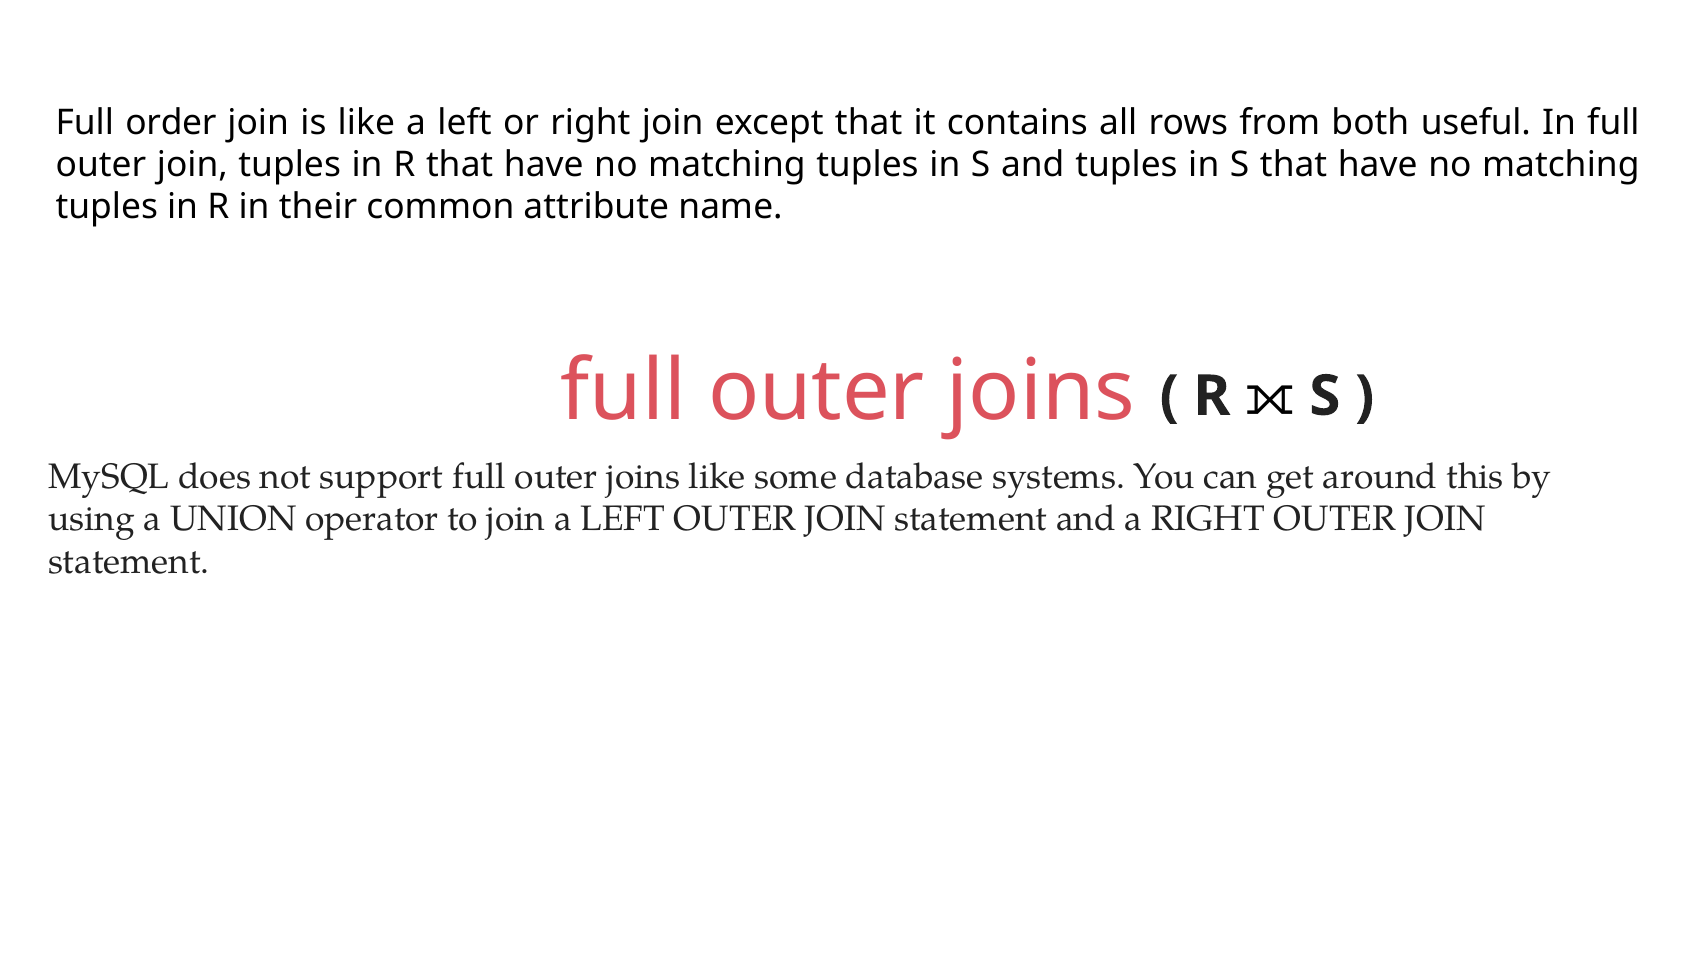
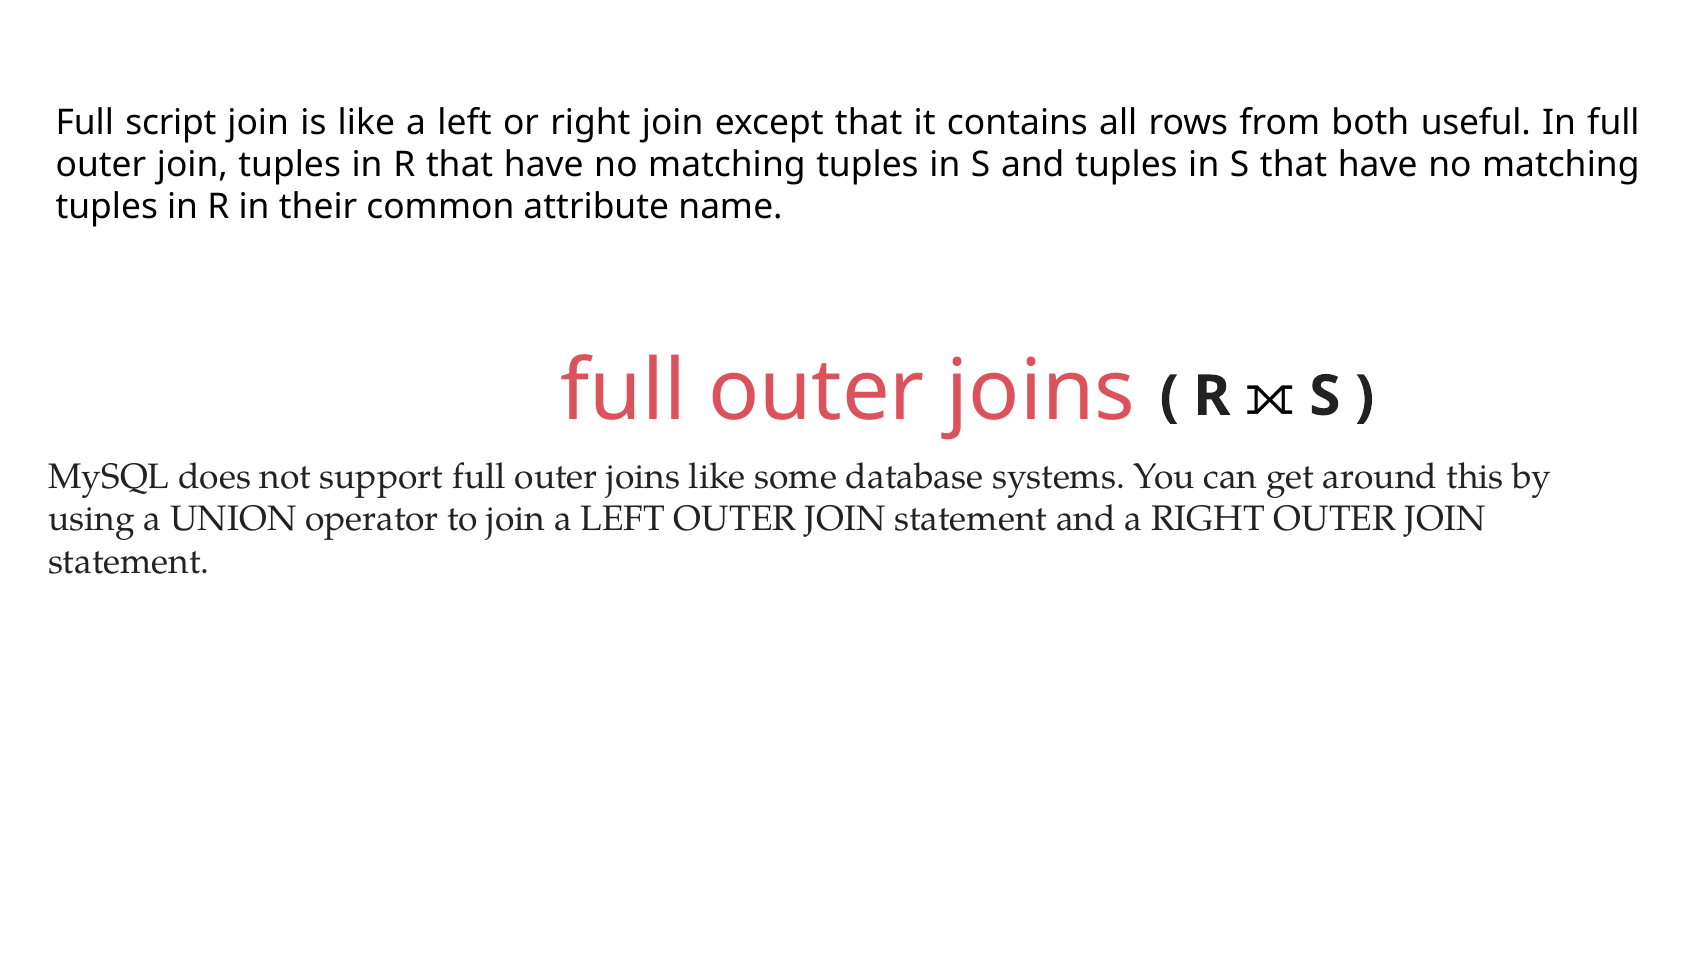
order: order -> script (171, 122)
